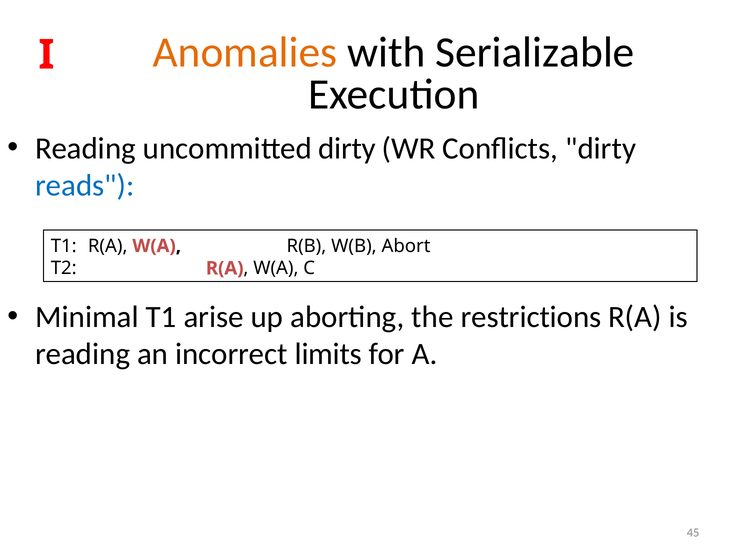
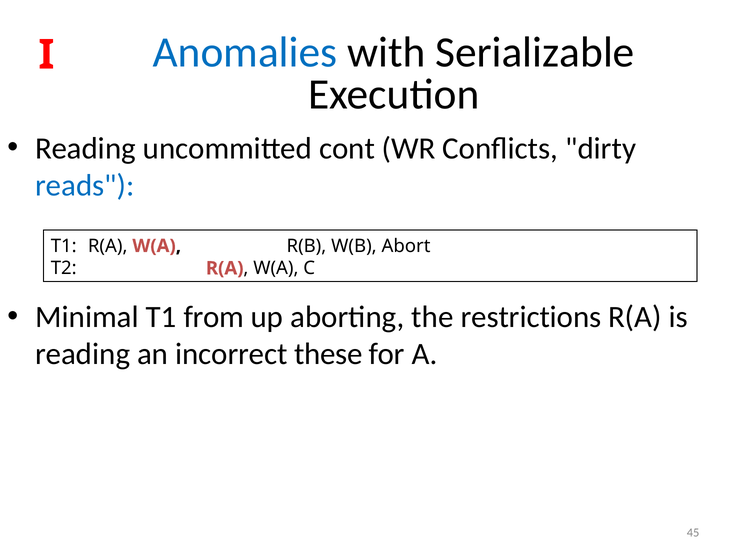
Anomalies colour: orange -> blue (245, 53)
uncommitted dirty: dirty -> cont (347, 148)
arise: arise -> from (214, 317)
limits: limits -> these (328, 354)
